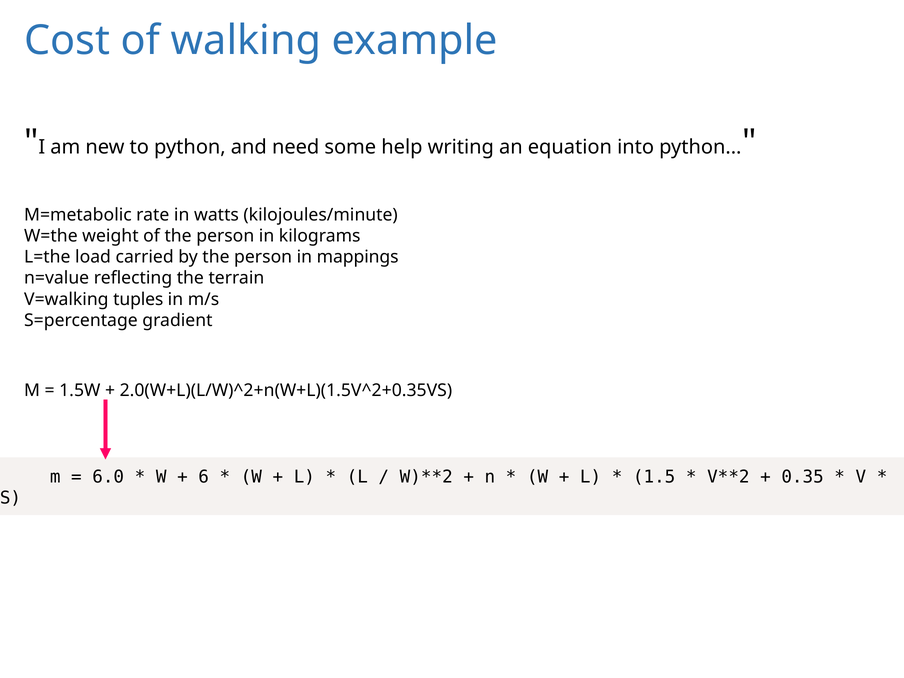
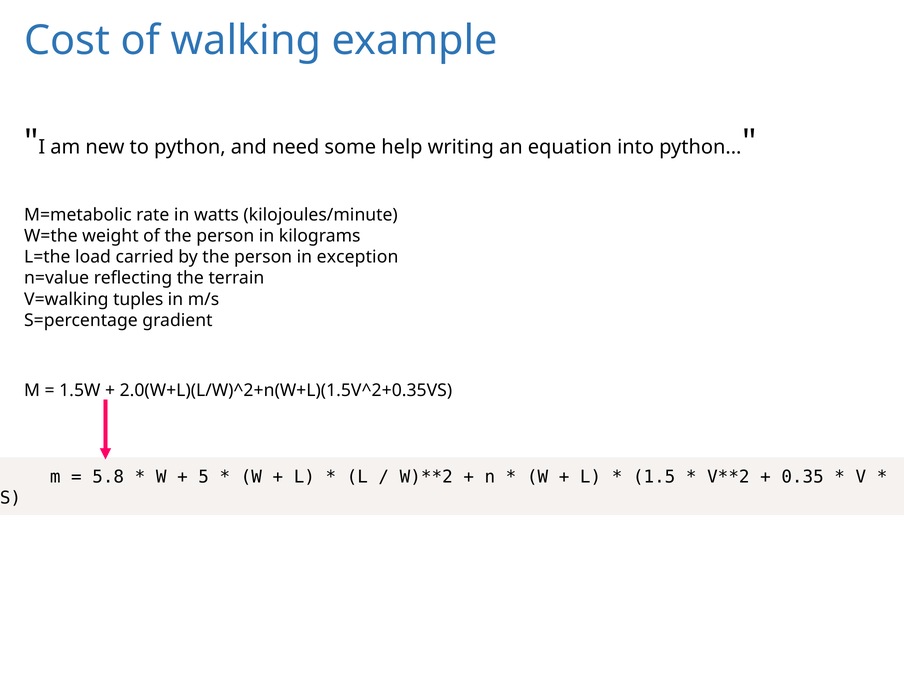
mappings: mappings -> exception (358, 257)
6.0: 6.0 -> 5.8 (108, 477)
6: 6 -> 5 (204, 477)
